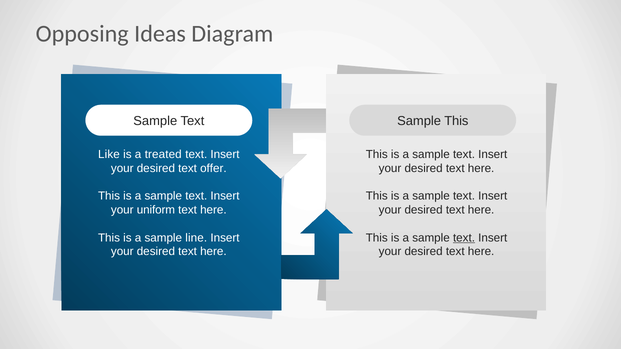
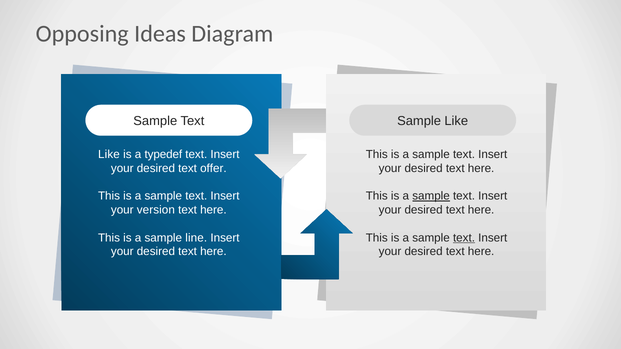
Sample This: This -> Like (456, 121)
treated: treated -> typedef (163, 155)
sample underline: none -> present (431, 196)
uniform: uniform -> version (156, 210)
